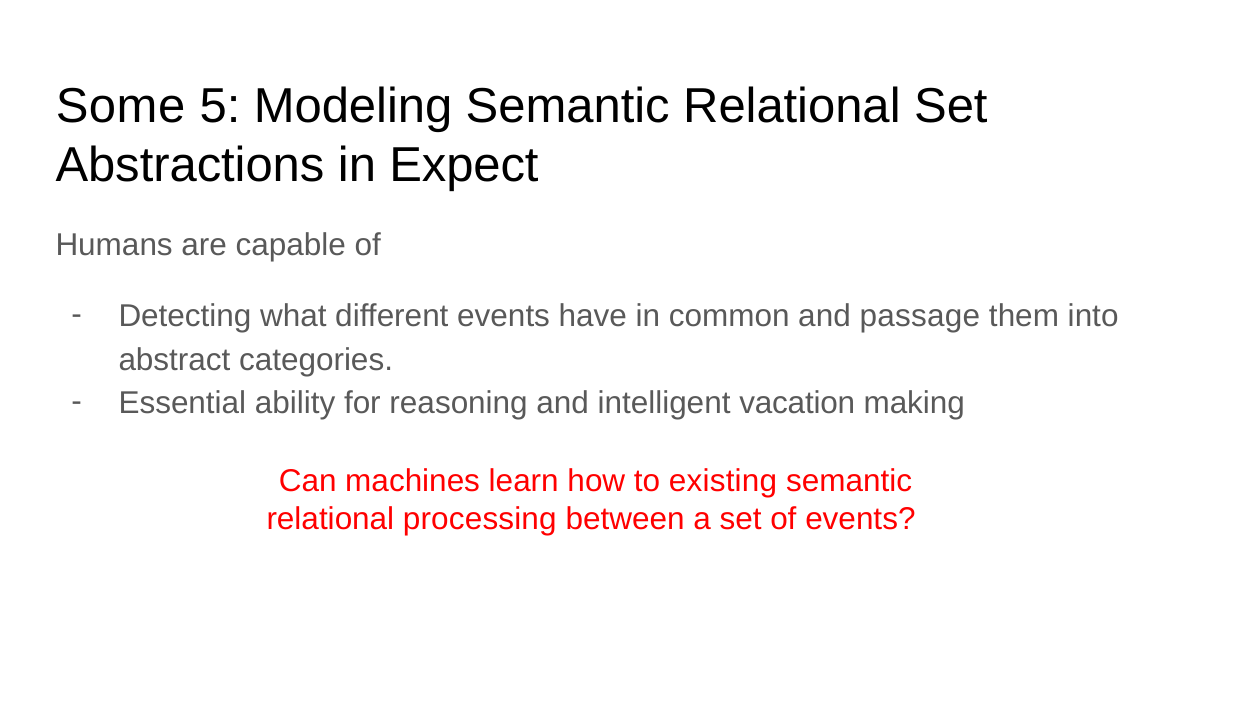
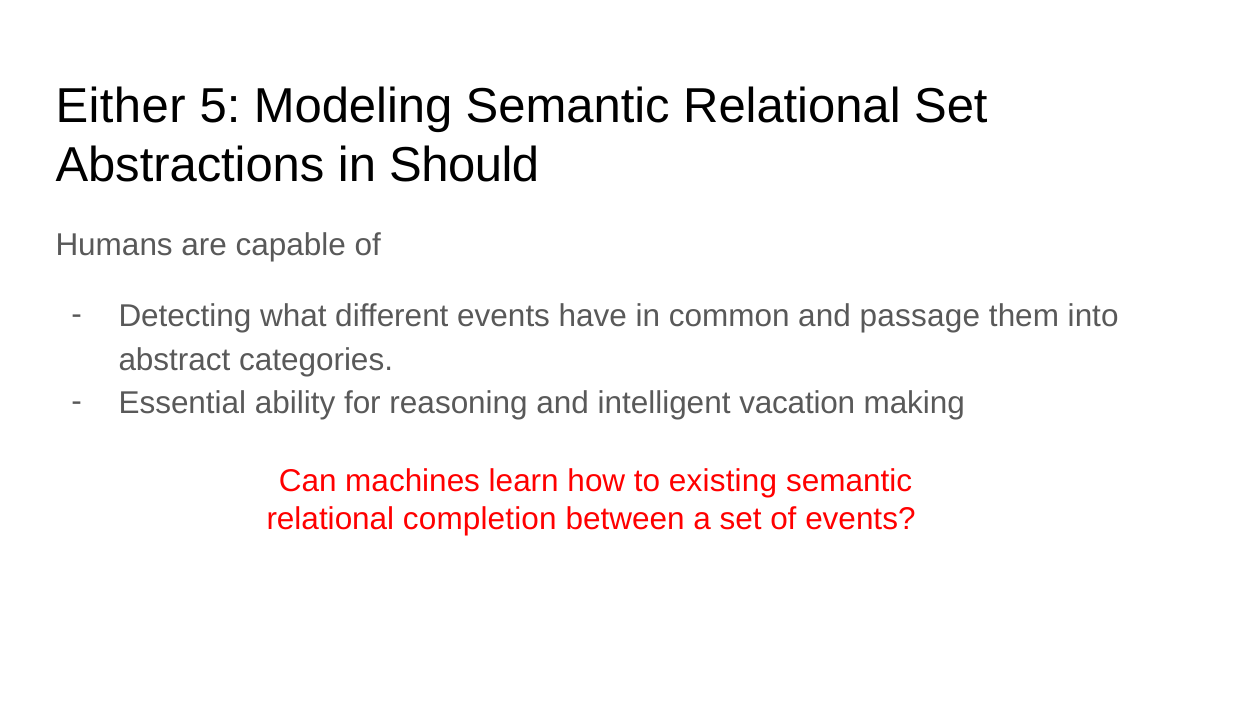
Some: Some -> Either (121, 107)
Expect: Expect -> Should (464, 166)
processing: processing -> completion (480, 519)
